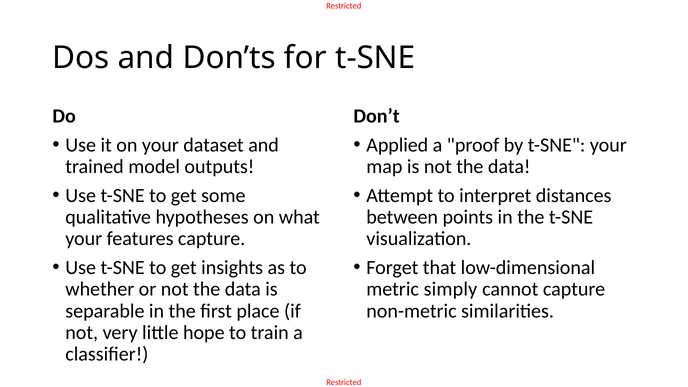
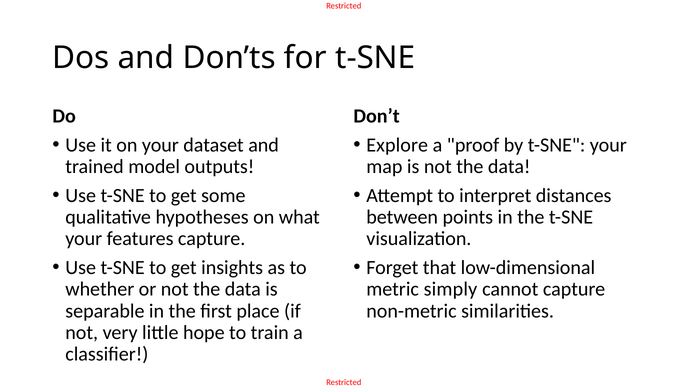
Applied: Applied -> Explore (397, 145)
